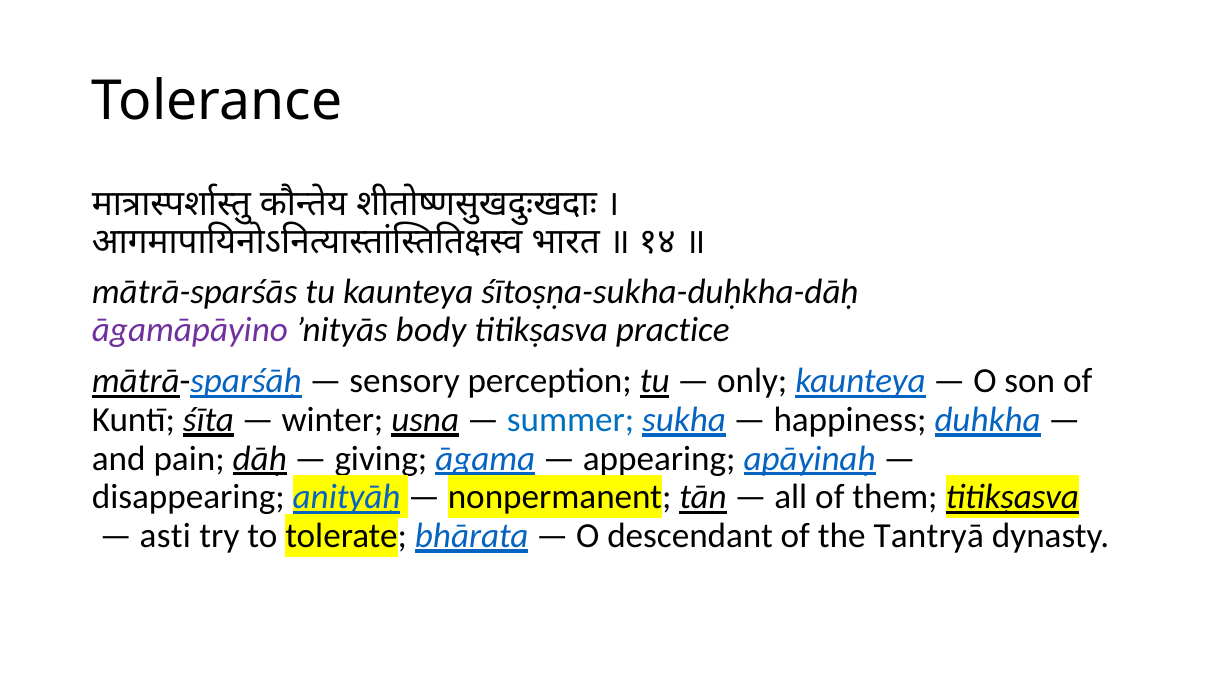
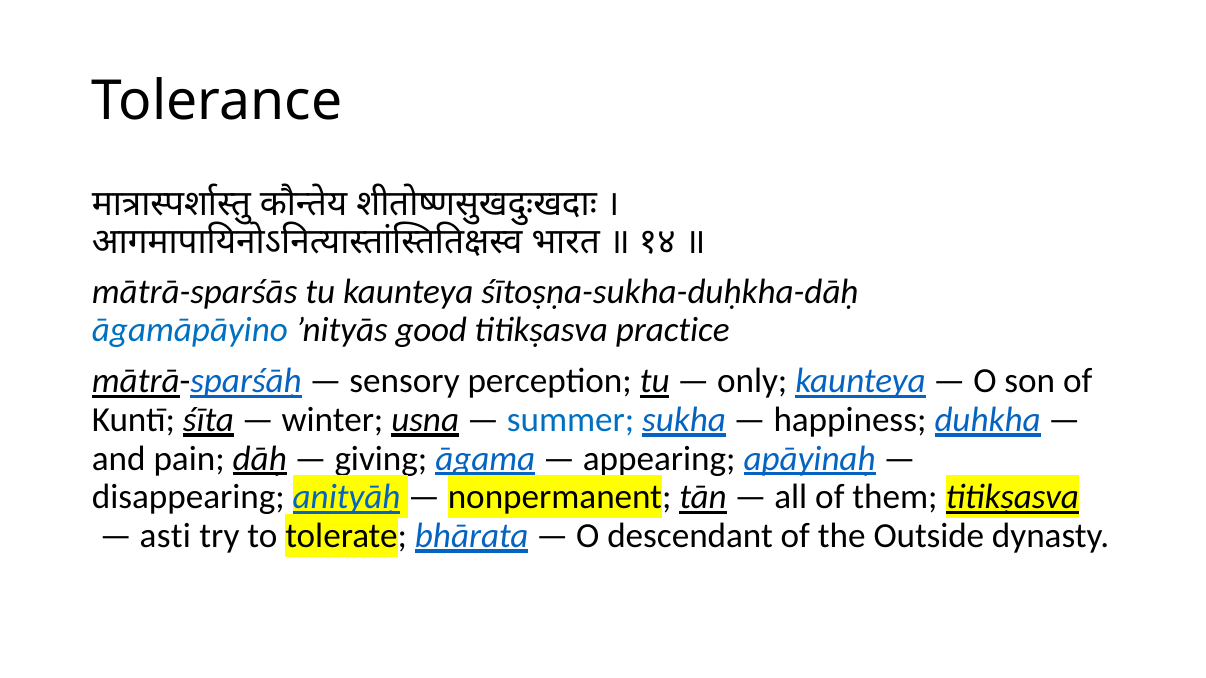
āgamāpāyino colour: purple -> blue (190, 330)
body: body -> good (431, 330)
Tantryā: Tantryā -> Outside (929, 536)
